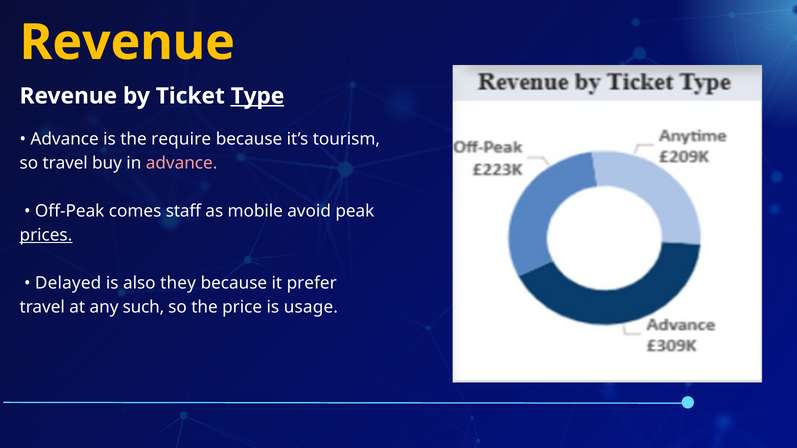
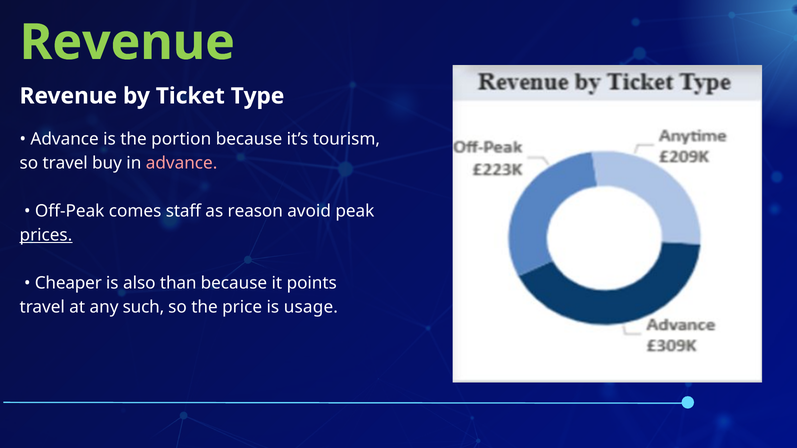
Revenue colour: yellow -> light green (127, 43)
Type underline: present -> none (257, 96)
require: require -> portion (181, 139)
mobile: mobile -> reason (255, 211)
Delayed: Delayed -> Cheaper (68, 283)
they: they -> than (178, 283)
prefer: prefer -> points (312, 283)
